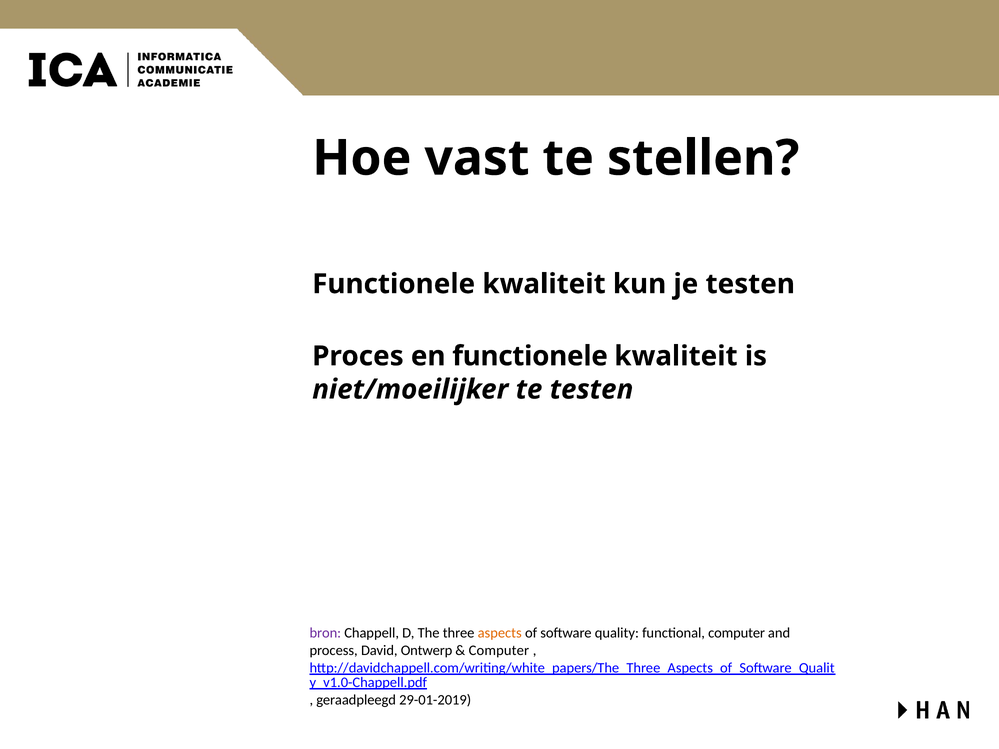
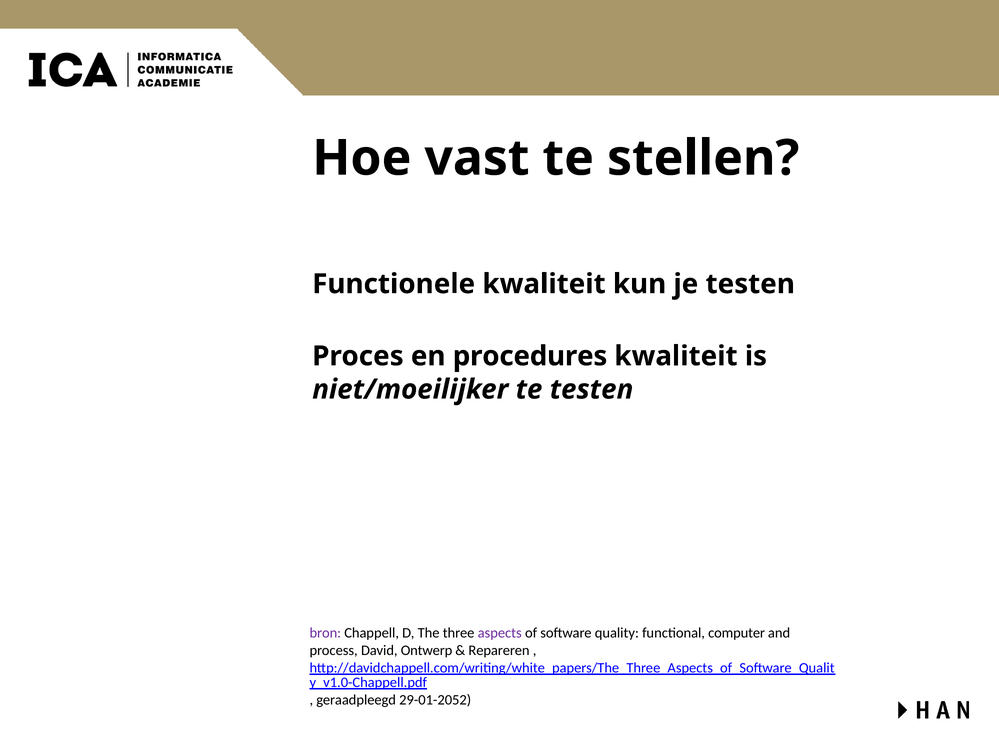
en functionele: functionele -> procedures (530, 356)
aspects colour: orange -> purple (500, 633)
Computer: Computer -> Repareren (499, 651)
29-01-2019: 29-01-2019 -> 29-01-2052 (435, 700)
